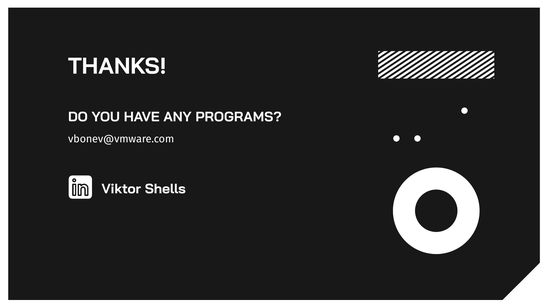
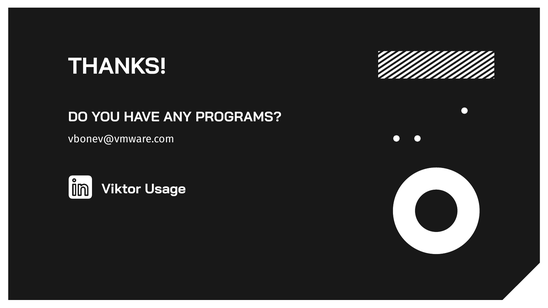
Shells: Shells -> Usage (165, 189)
